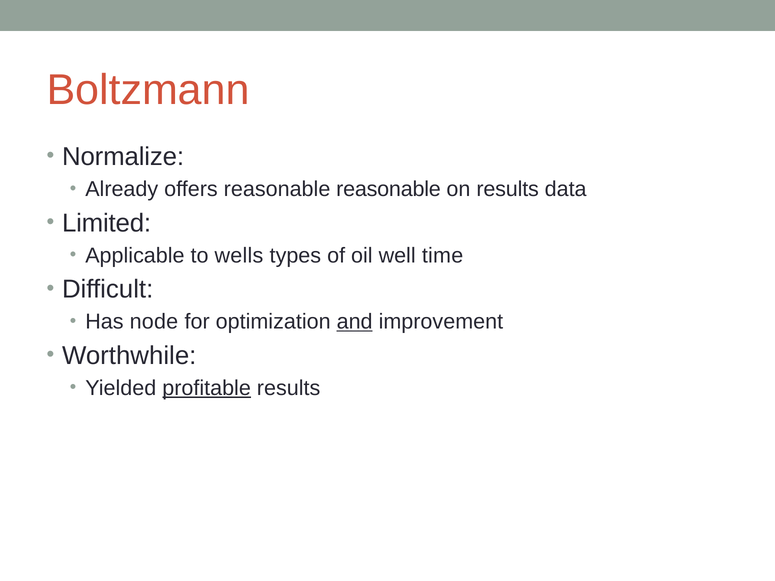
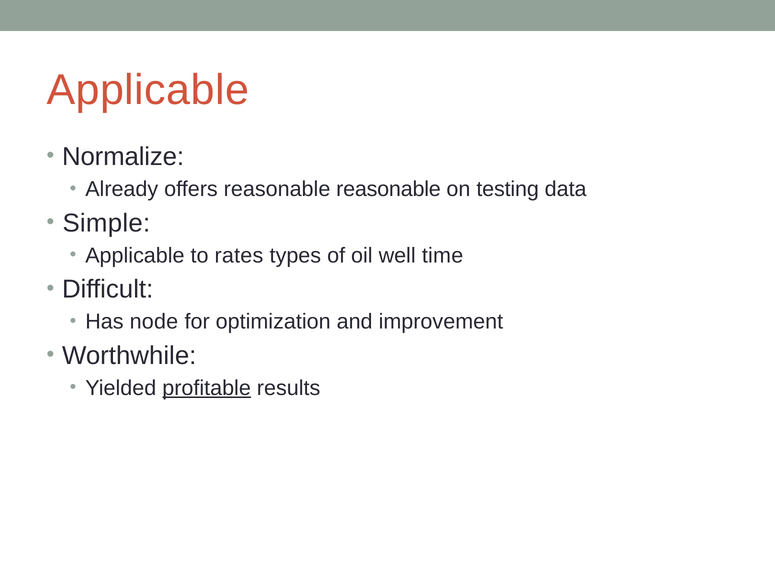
Boltzmann: Boltzmann -> Applicable (148, 90)
on results: results -> testing (508, 189)
Limited: Limited -> Simple (106, 223)
wells: wells -> rates (239, 256)
and underline: present -> none (355, 322)
